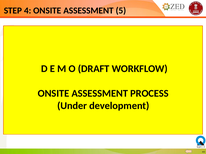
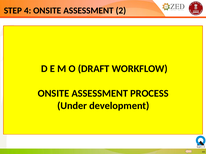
5: 5 -> 2 (121, 11)
